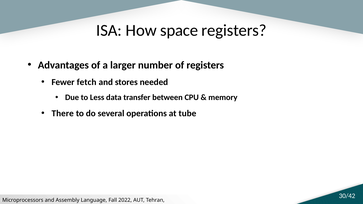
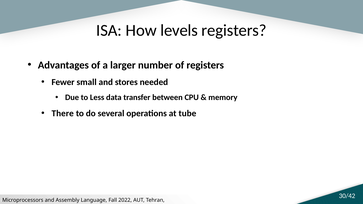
space: space -> levels (179, 30)
fetch: fetch -> small (87, 82)
